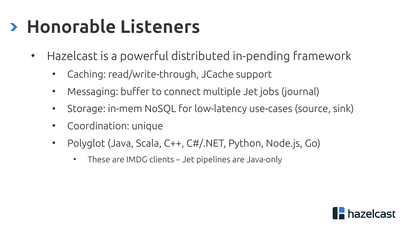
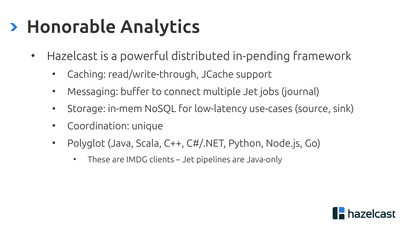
Listeners: Listeners -> Analytics (160, 27)
